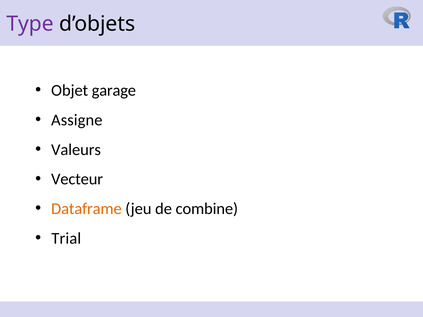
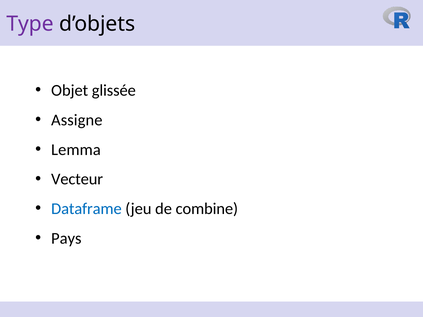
garage: garage -> glissée (114, 90)
Valeurs: Valeurs -> Lemma (76, 150)
Dataframe colour: orange -> blue (86, 209)
Trial: Trial -> Pays (66, 239)
